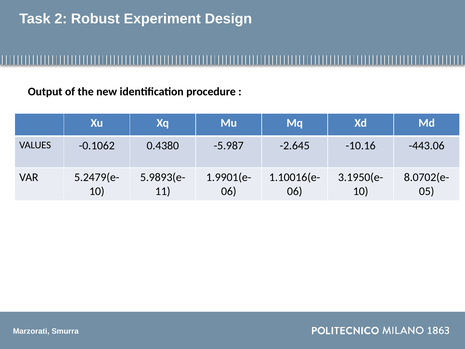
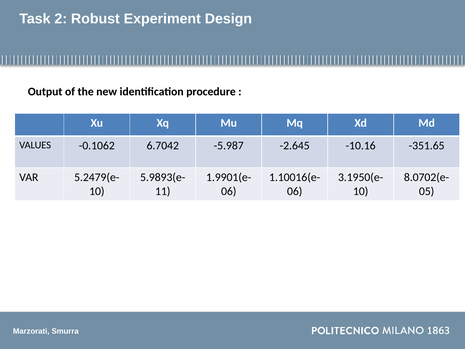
0.4380: 0.4380 -> 6.7042 (163, 146)
-443.06: -443.06 -> -351.65 (427, 146)
